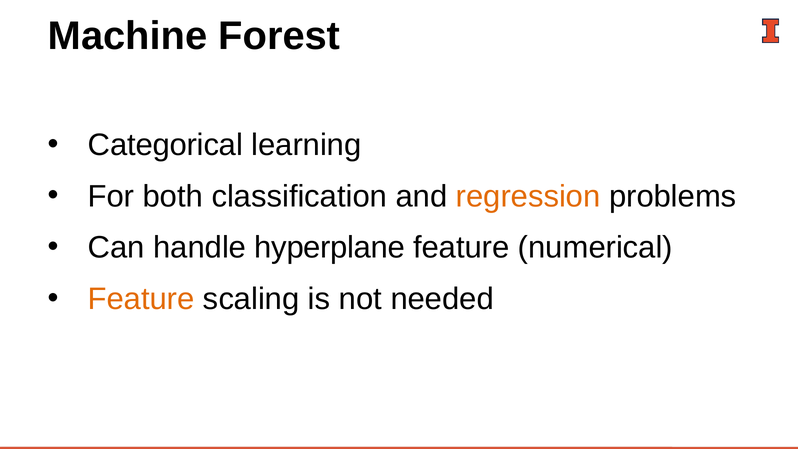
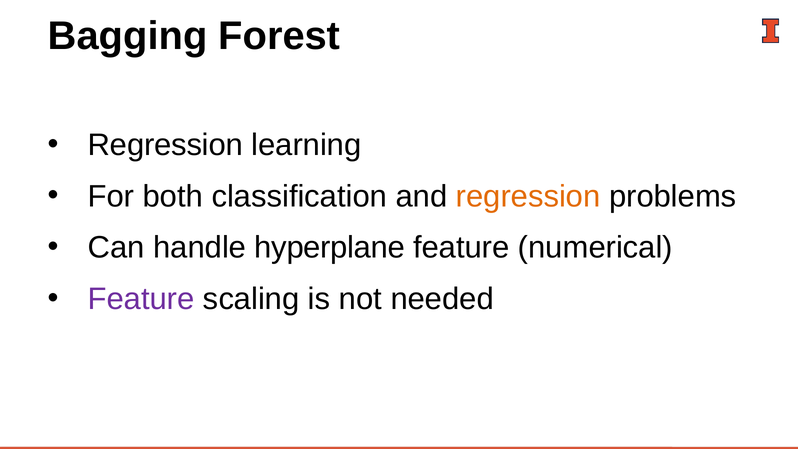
Machine: Machine -> Bagging (128, 36)
Categorical: Categorical -> Regression (165, 145)
Feature colour: orange -> purple (141, 299)
